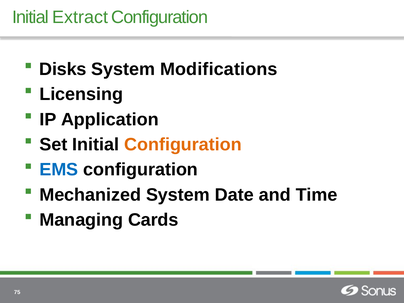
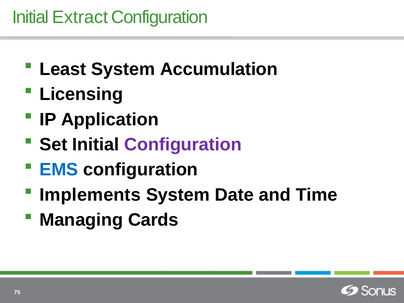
Disks: Disks -> Least (63, 69)
Modifications: Modifications -> Accumulation (219, 69)
Configuration colour: orange -> purple (183, 145)
Mechanized: Mechanized -> Implements (90, 195)
